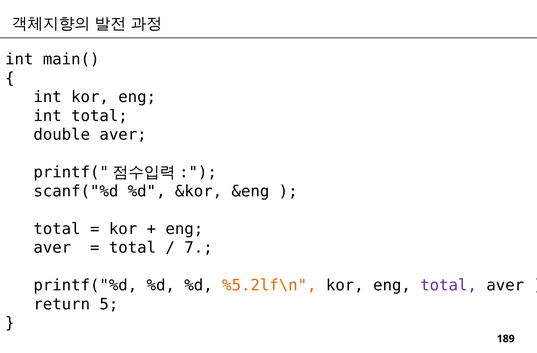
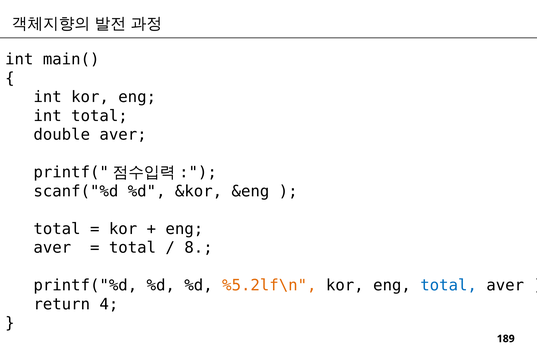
7: 7 -> 8 (199, 248)
total colour: purple -> blue (449, 285)
5: 5 -> 4 (109, 304)
